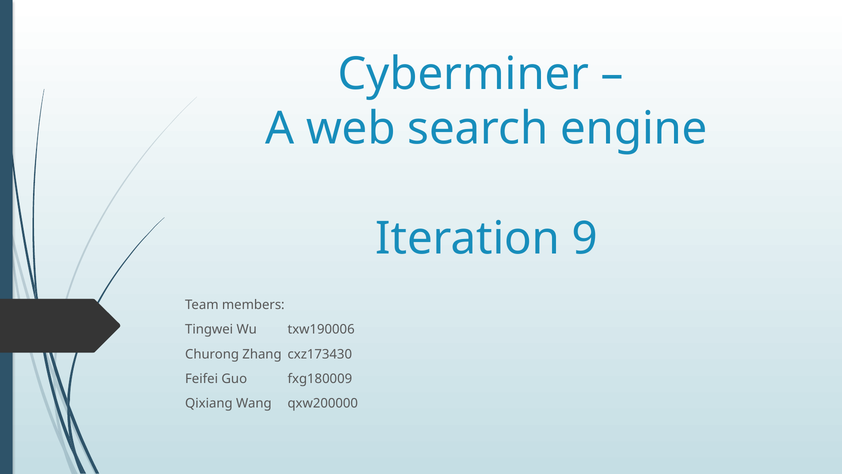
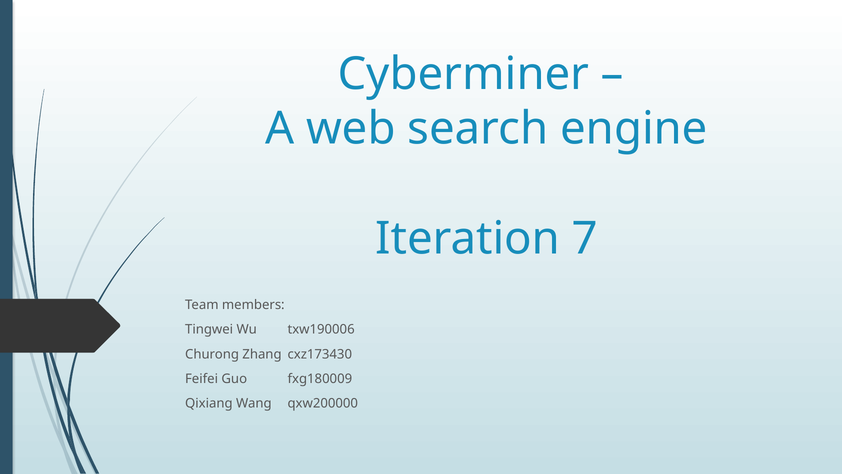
9: 9 -> 7 (585, 238)
